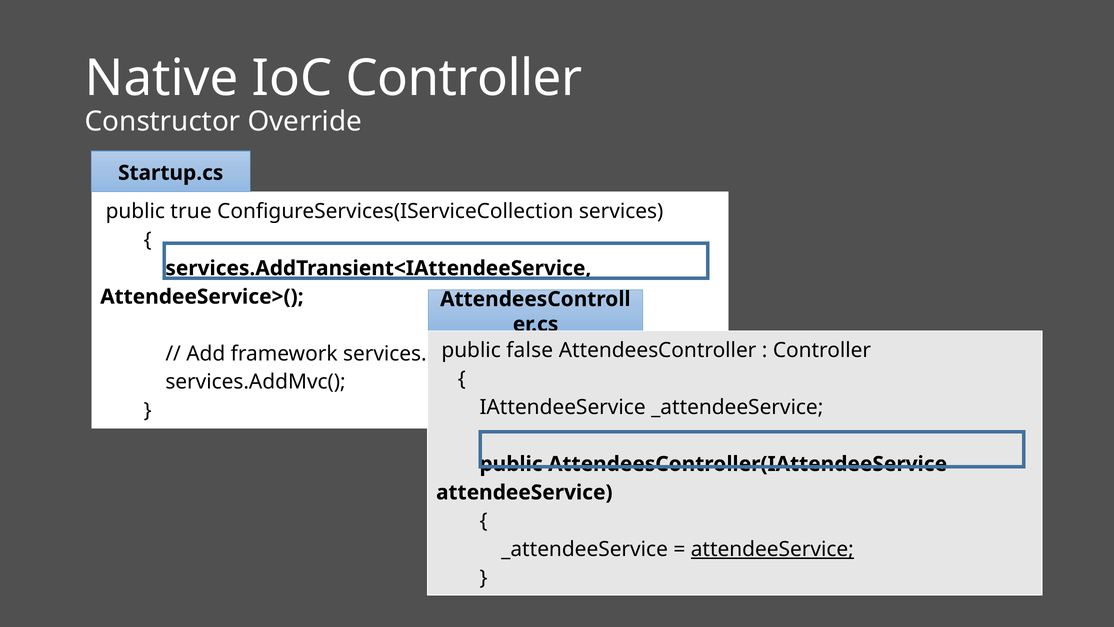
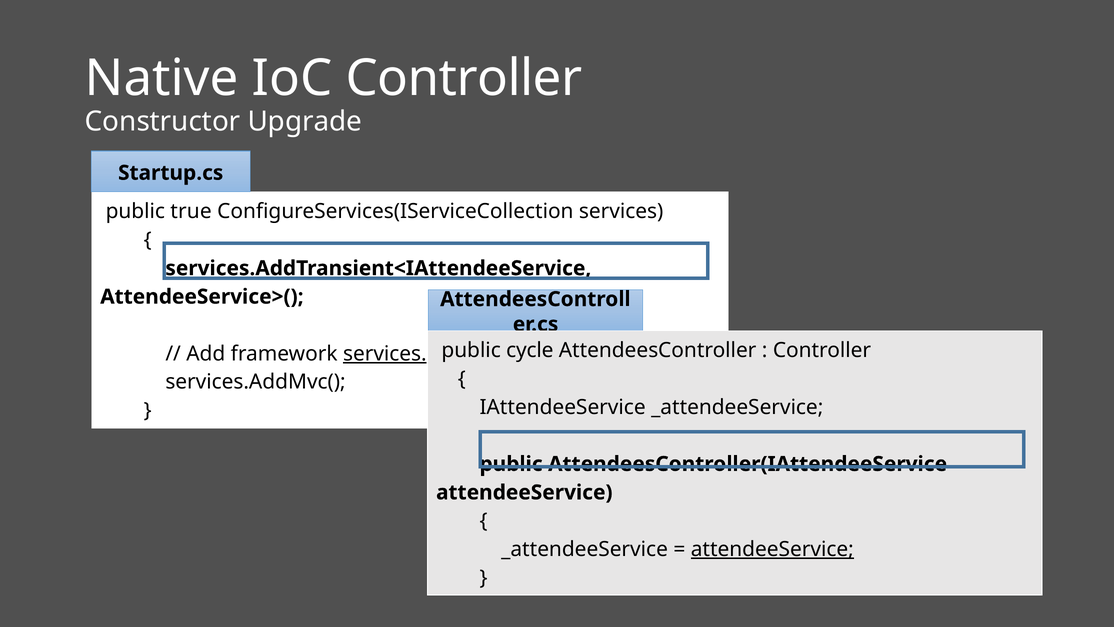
Override: Override -> Upgrade (305, 121)
false: false -> cycle (530, 350)
services underline: none -> present (385, 353)
